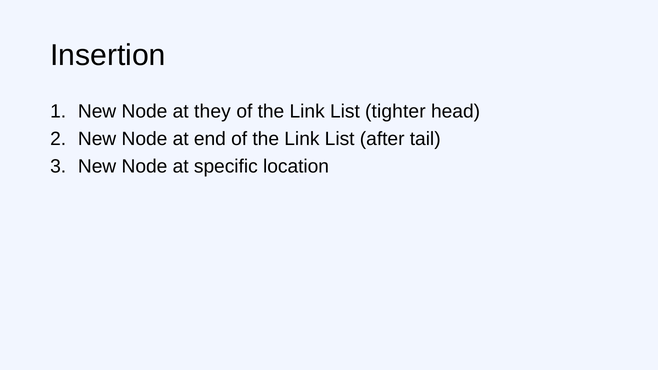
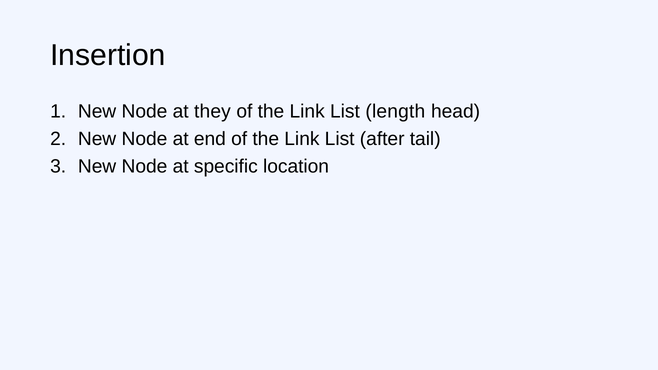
tighter: tighter -> length (395, 111)
